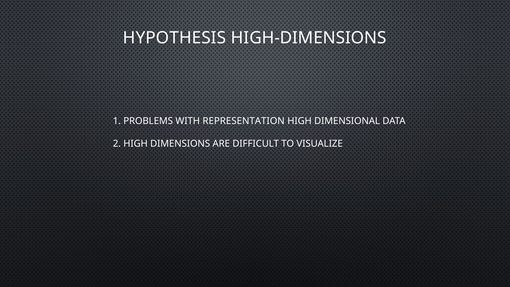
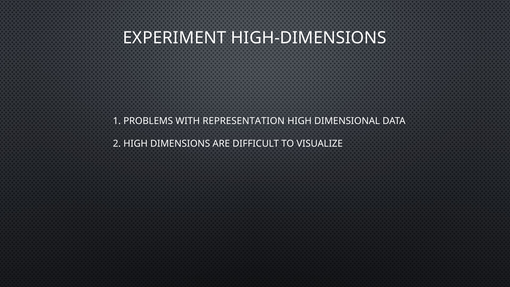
HYPOTHESIS: HYPOTHESIS -> EXPERIMENT (175, 38)
